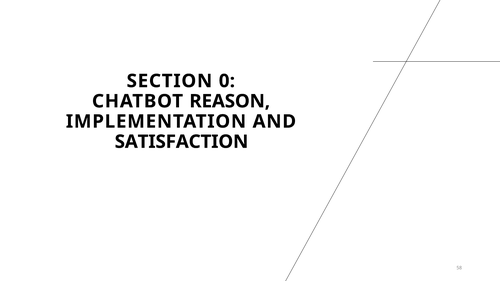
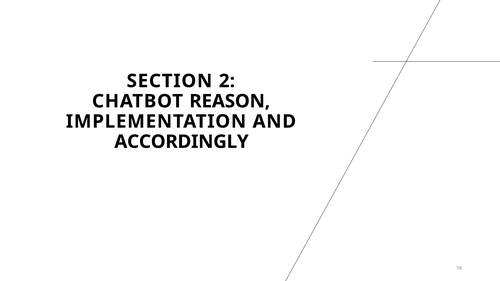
0: 0 -> 2 (227, 81)
SATISFACTION: SATISFACTION -> ACCORDINGLY (181, 142)
